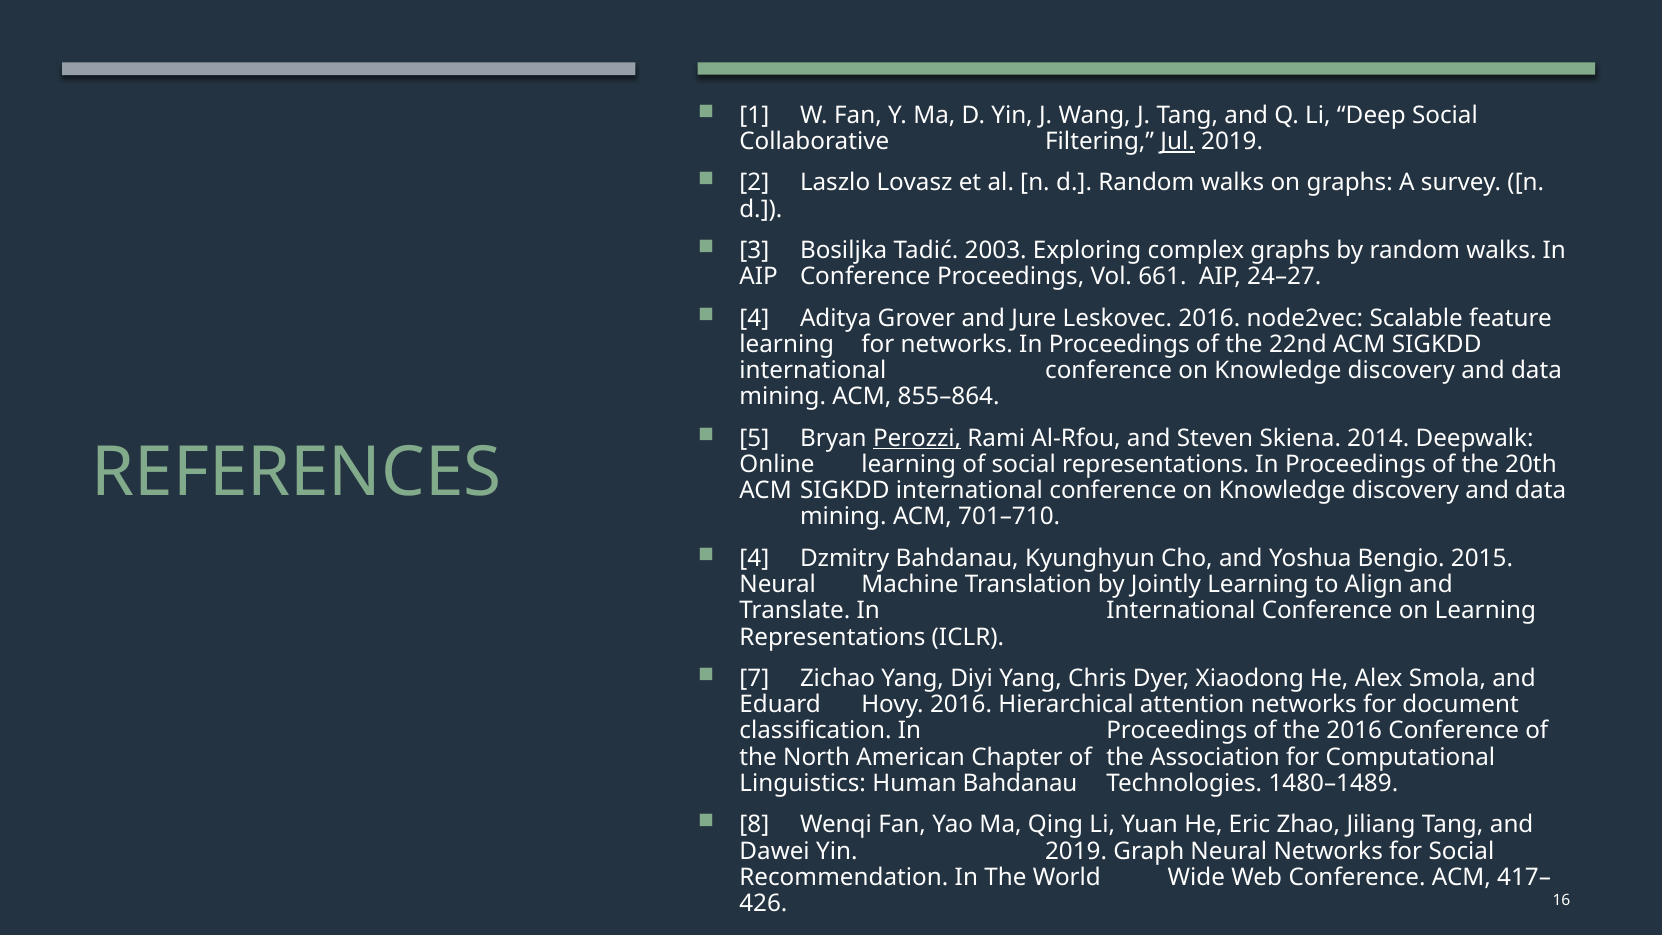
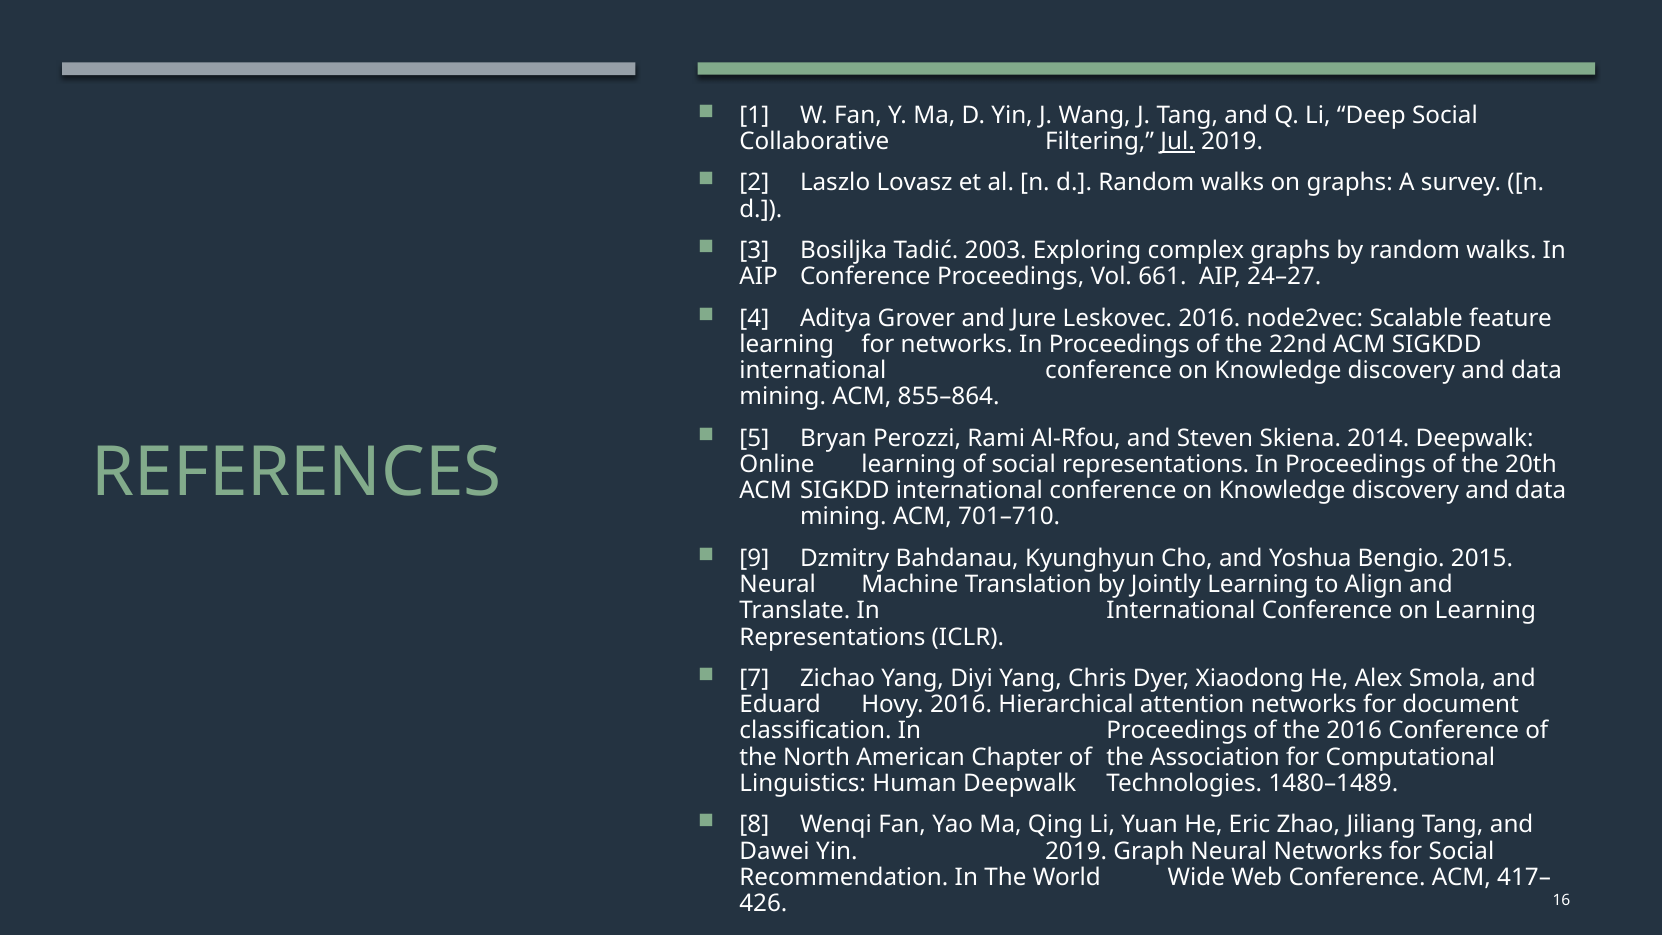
Perozzi underline: present -> none (917, 438)
4: 4 -> 9 (754, 558)
Human Bahdanau: Bahdanau -> Deepwalk (1020, 783)
